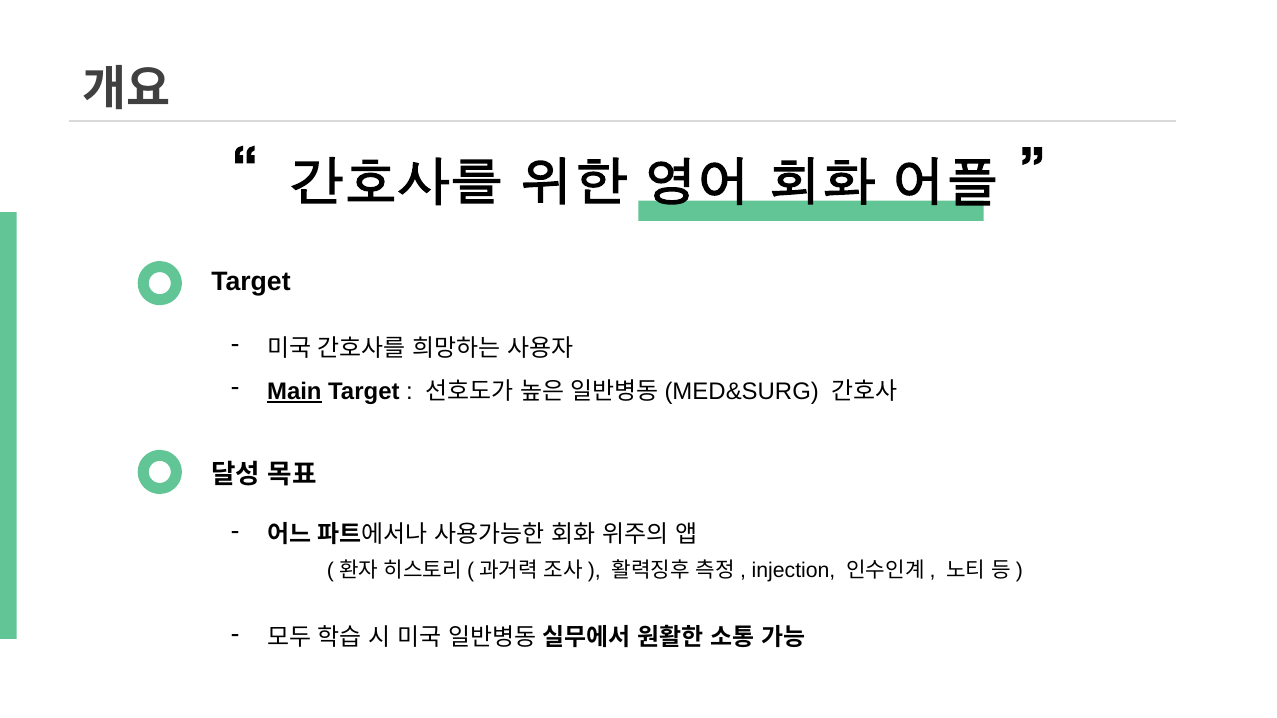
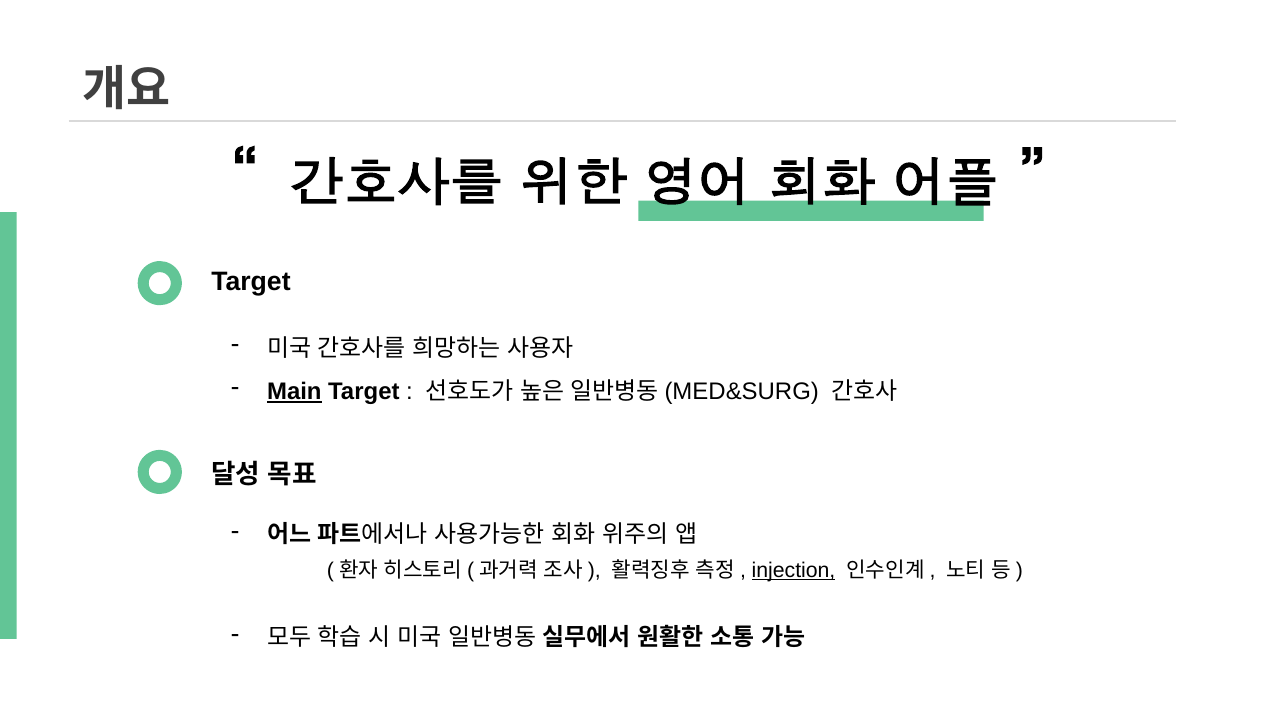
injection underline: none -> present (794, 571)
